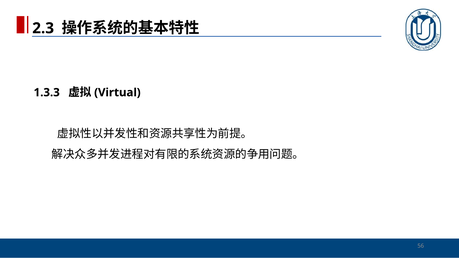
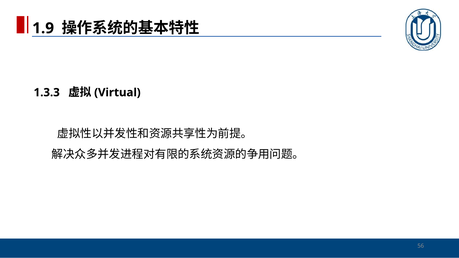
2.3: 2.3 -> 1.9 (43, 28)
